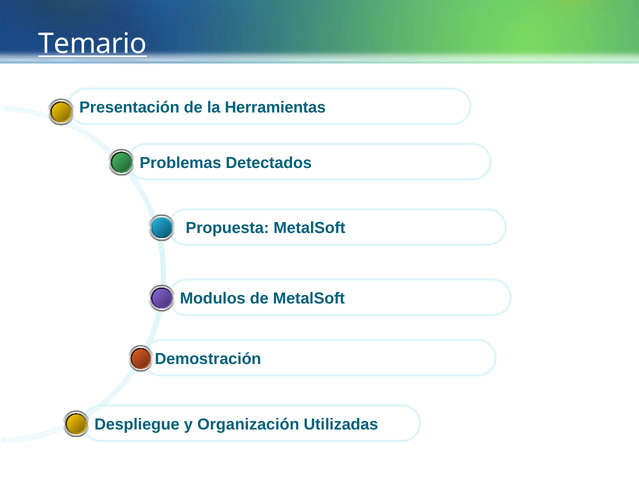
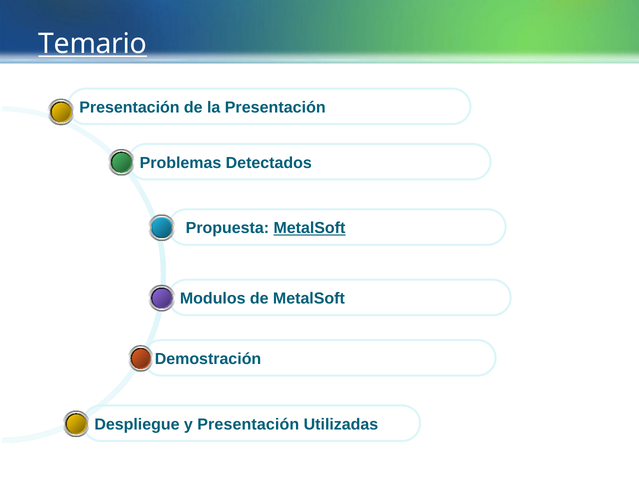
la Herramientas: Herramientas -> Presentación (275, 108)
MetalSoft underline: none -> present (309, 228)
y Organización: Organización -> Presentación (248, 425)
